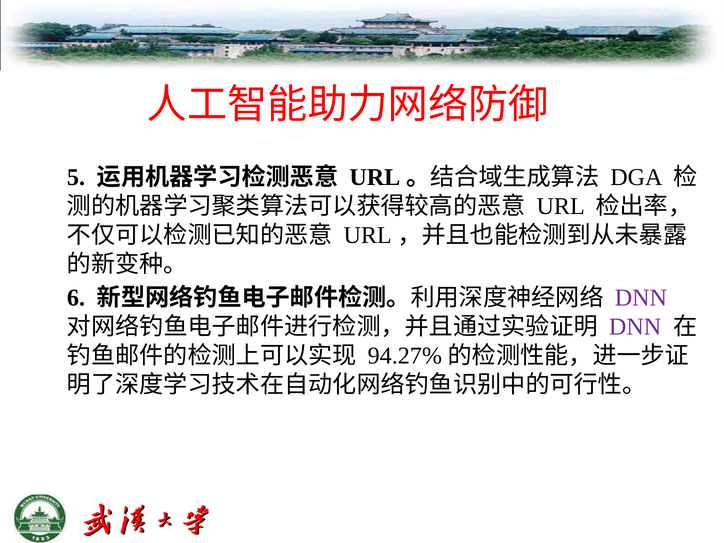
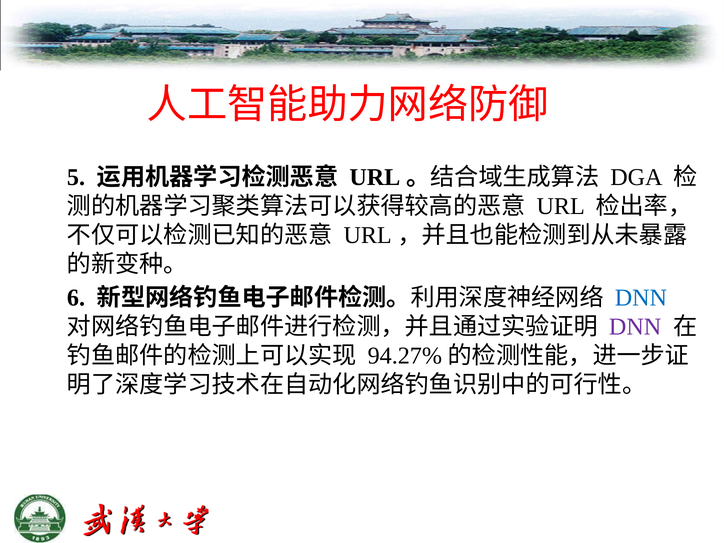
DNN colour: purple -> blue (641, 298)
